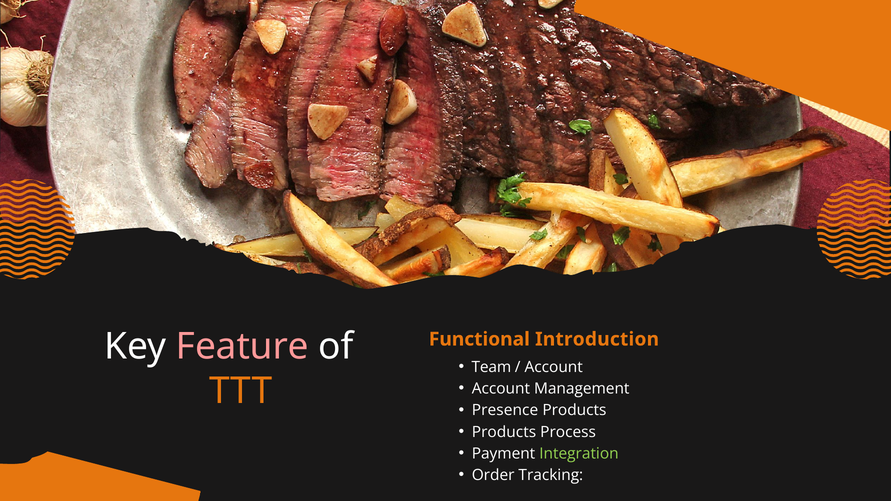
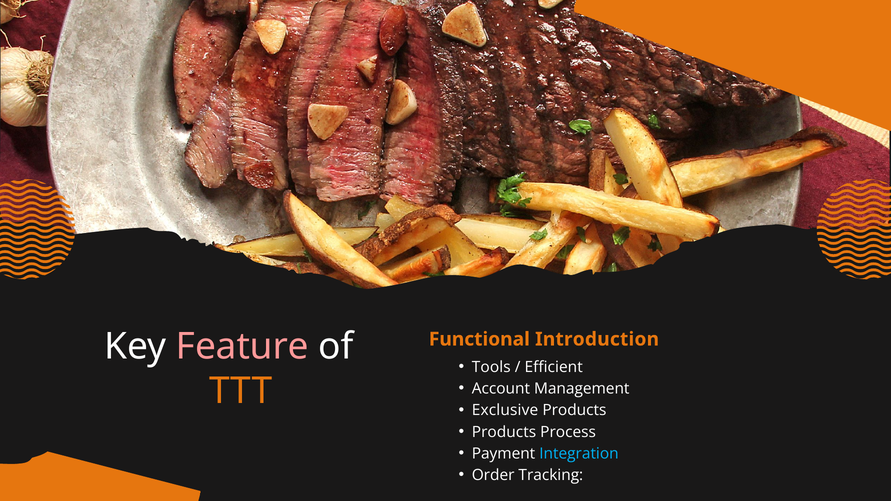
Team: Team -> Tools (491, 367)
Account: Account -> Efficient (554, 367)
Presence: Presence -> Exclusive (505, 410)
Integration colour: light green -> light blue (579, 454)
